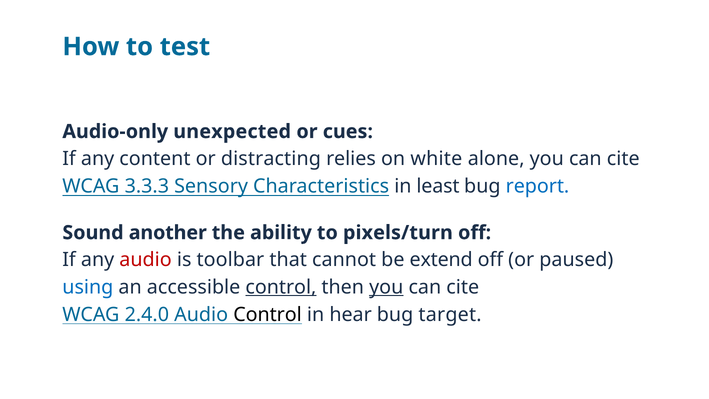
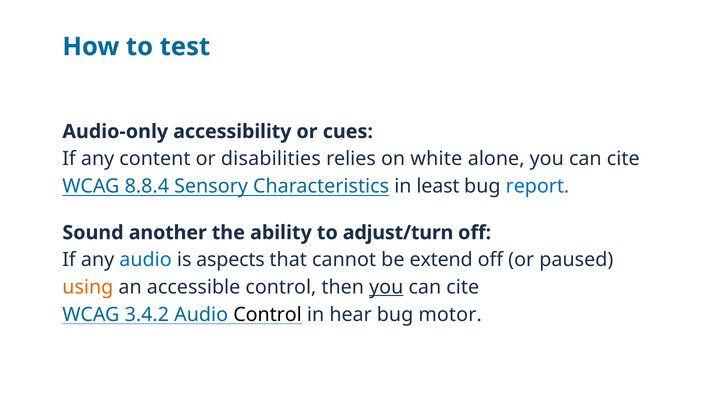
unexpected: unexpected -> accessibility (232, 132)
distracting: distracting -> disabilities (271, 159)
3.3.3: 3.3.3 -> 8.8.4 (147, 186)
pixels/turn: pixels/turn -> adjust/turn (398, 233)
audio colour: red -> blue (146, 260)
toolbar: toolbar -> aspects (231, 260)
using colour: blue -> orange (88, 287)
control underline: present -> none (281, 287)
2.4.0: 2.4.0 -> 3.4.2 (147, 315)
target: target -> motor (450, 315)
